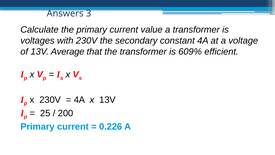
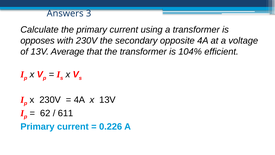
value: value -> using (152, 30)
voltages: voltages -> opposes (38, 41)
constant: constant -> opposite (177, 41)
609%: 609% -> 104% (190, 52)
25: 25 -> 62 (45, 113)
200: 200 -> 611 (66, 113)
